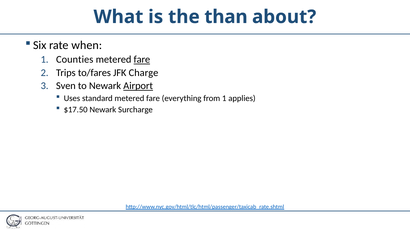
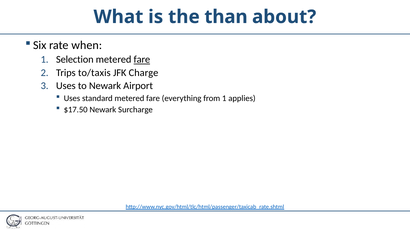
Counties: Counties -> Selection (75, 59)
to/fares: to/fares -> to/taxis (94, 73)
Sven: Sven -> Uses (66, 86)
Airport underline: present -> none (138, 86)
